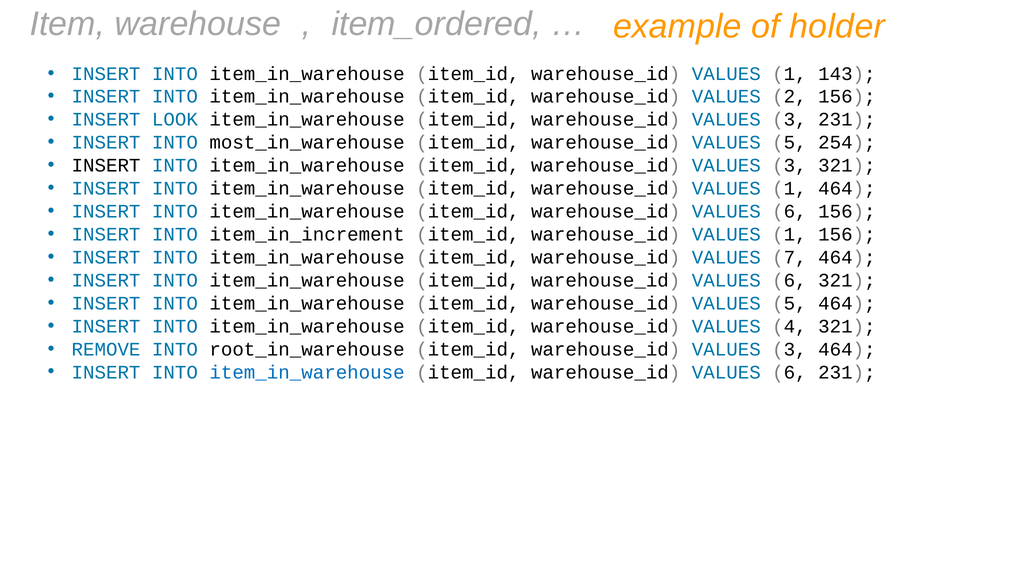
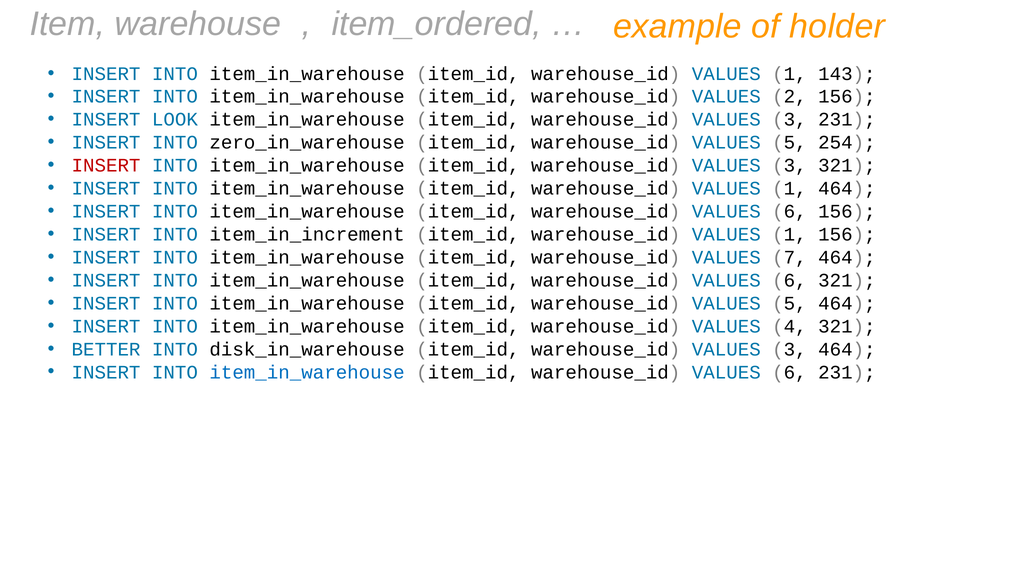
most_in_warehouse: most_in_warehouse -> zero_in_warehouse (307, 143)
INSERT colour: black -> red (106, 166)
REMOVE: REMOVE -> BETTER (106, 349)
root_in_warehouse: root_in_warehouse -> disk_in_warehouse (307, 349)
